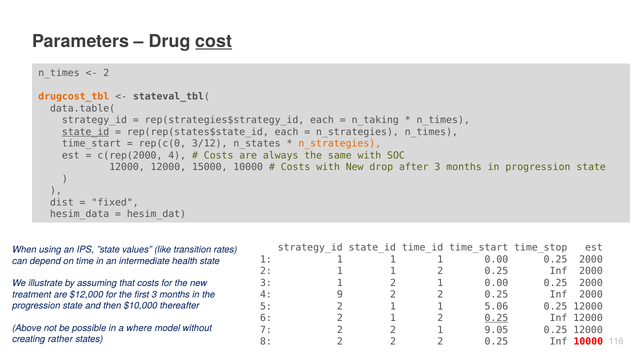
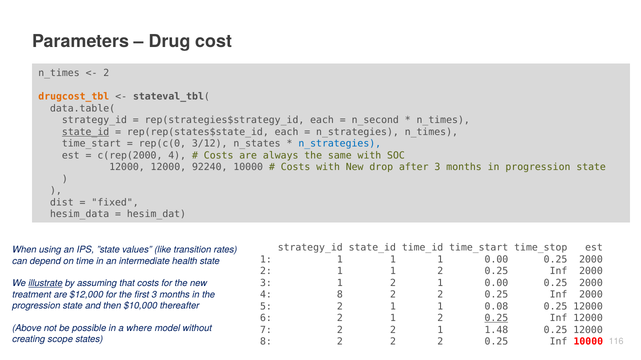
cost underline: present -> none (214, 41)
n_taking: n_taking -> n_second (375, 120)
n_strategies colour: orange -> blue (340, 144)
15000: 15000 -> 92240 (210, 167)
illustrate underline: none -> present (46, 284)
4 9: 9 -> 8 (340, 295)
5.06: 5.06 -> 0.08 (496, 307)
9.05: 9.05 -> 1.48 (496, 330)
rather: rather -> scope (60, 340)
